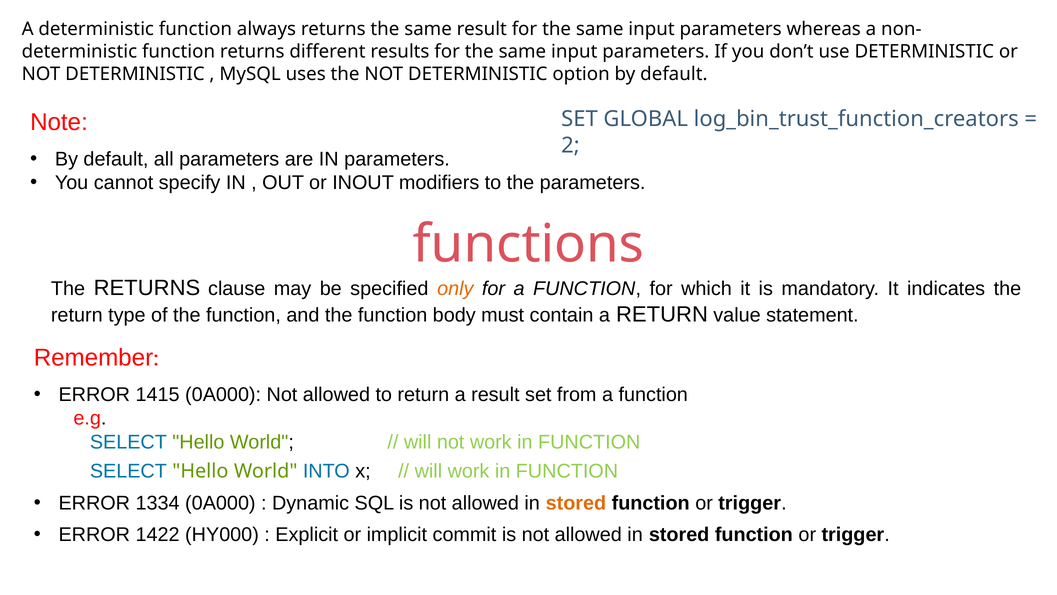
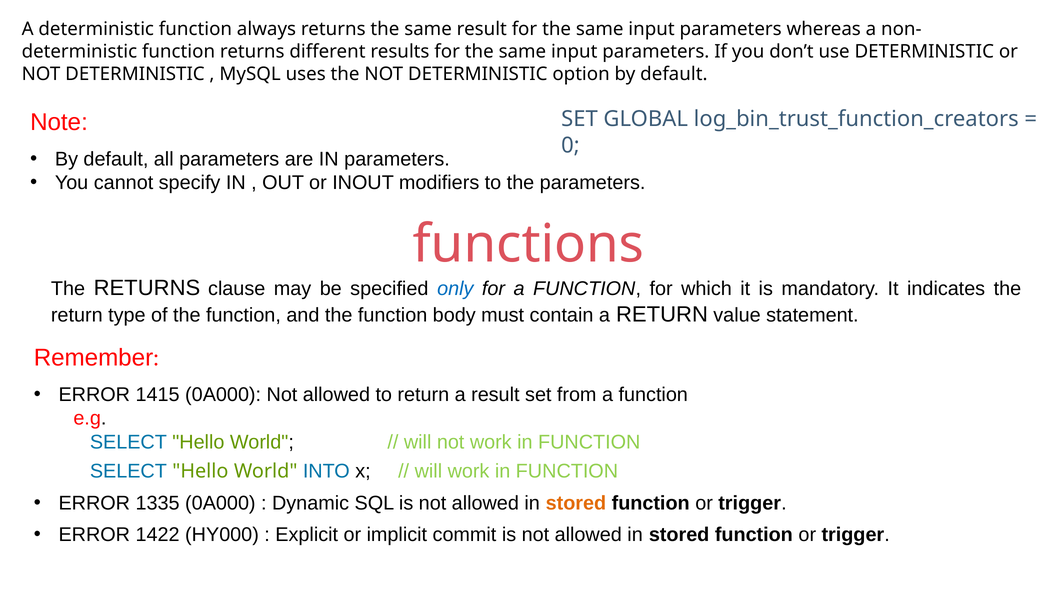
2: 2 -> 0 (570, 145)
only colour: orange -> blue (455, 288)
1334: 1334 -> 1335 (158, 503)
